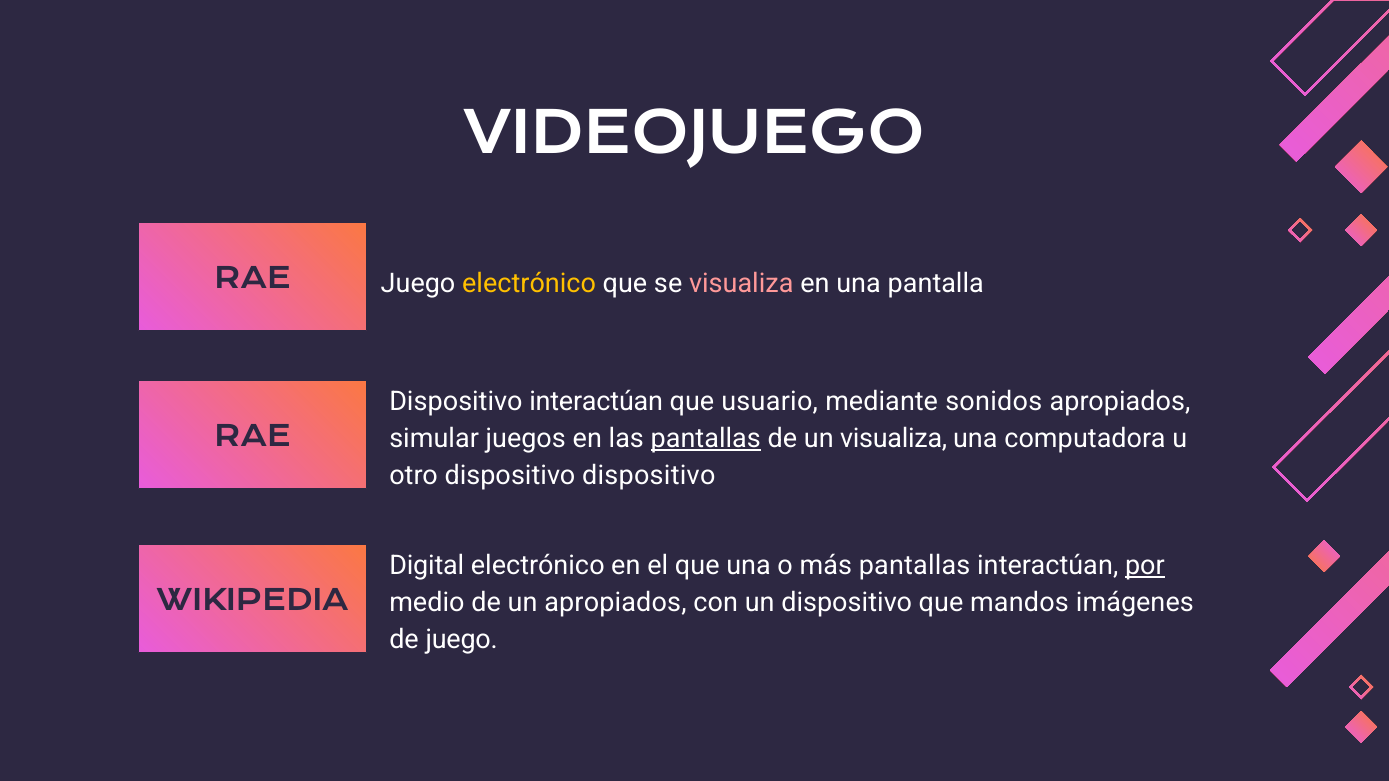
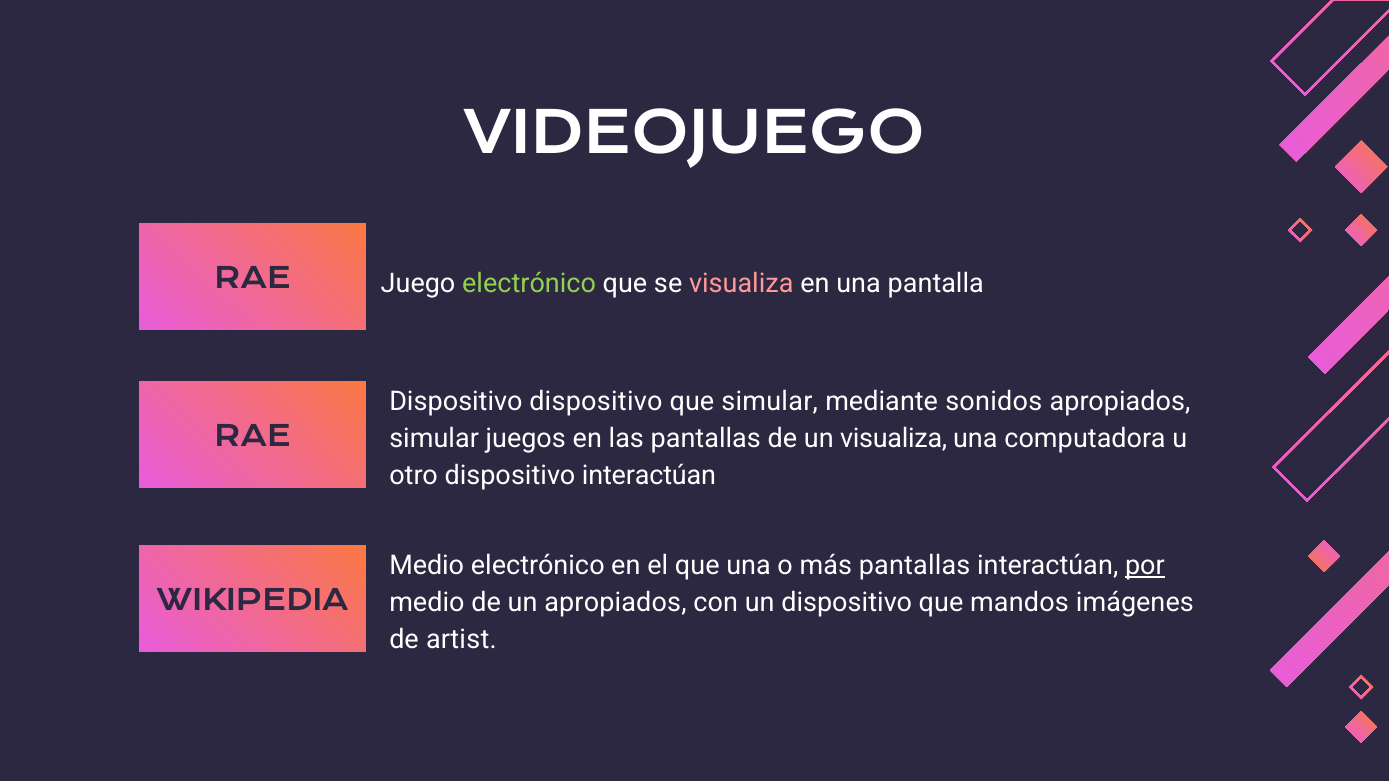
electrónico colour: yellow -> light green (529, 284)
interactúan: interactúan -> dispositivo (596, 401)
que usuario: usuario -> simular (770, 401)
pantallas underline: present -> none (706, 439)
dispositivo dispositivo: dispositivo -> interactúan (649, 476)
Digital: Digital -> Medio (427, 566)
de juego: juego -> artist (461, 640)
